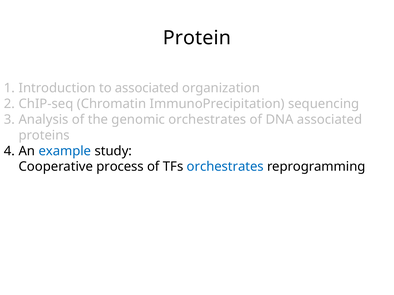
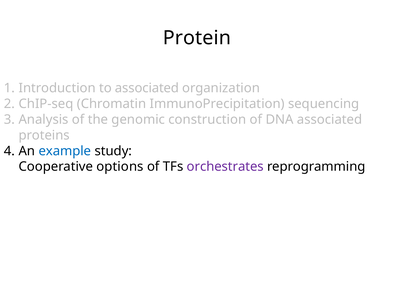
genomic orchestrates: orchestrates -> construction (207, 120)
process: process -> options (120, 167)
orchestrates colour: blue -> purple (225, 167)
